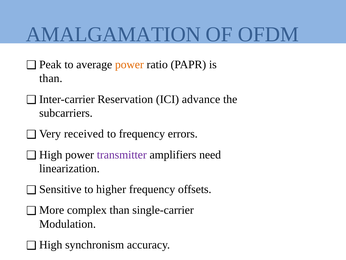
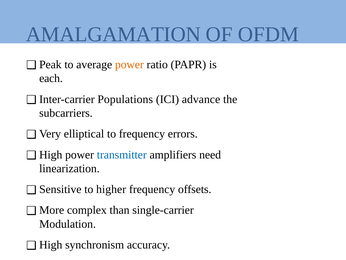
than: than -> each (51, 78)
Reservation: Reservation -> Populations (125, 99)
received: received -> elliptical (84, 134)
transmitter colour: purple -> blue (122, 154)
